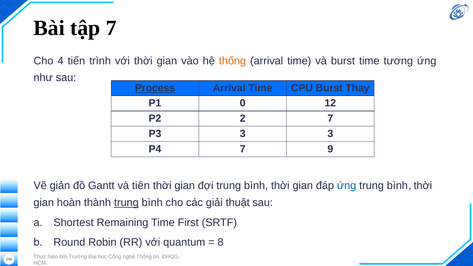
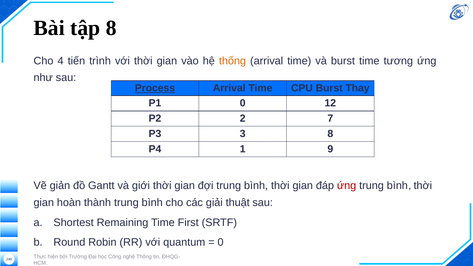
tập 7: 7 -> 8 (111, 28)
3 3: 3 -> 8 (330, 134)
P4 7: 7 -> 1 (243, 149)
tiên: tiên -> giới (141, 186)
ứng colour: blue -> red (347, 186)
trung underline: present -> none (126, 203)
8: 8 -> 0 (221, 242)
